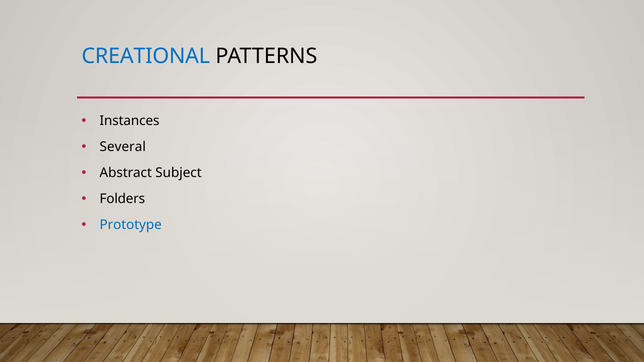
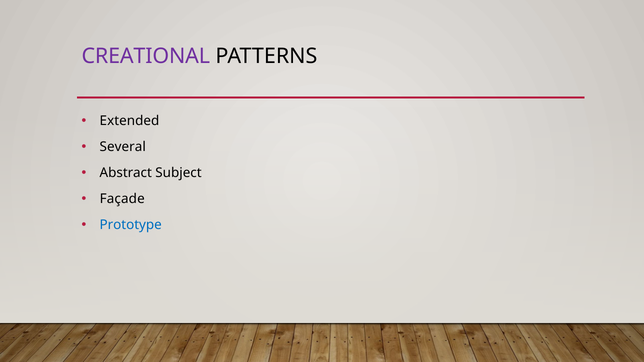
CREATIONAL colour: blue -> purple (146, 56)
Instances: Instances -> Extended (129, 121)
Folders: Folders -> Façade (122, 199)
